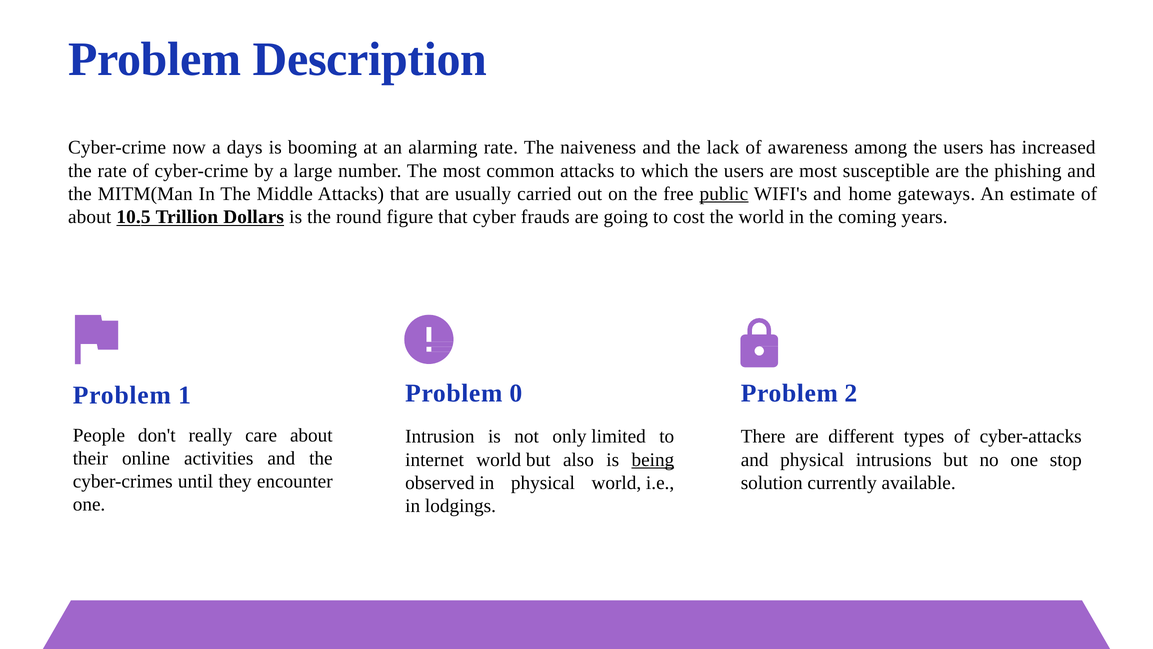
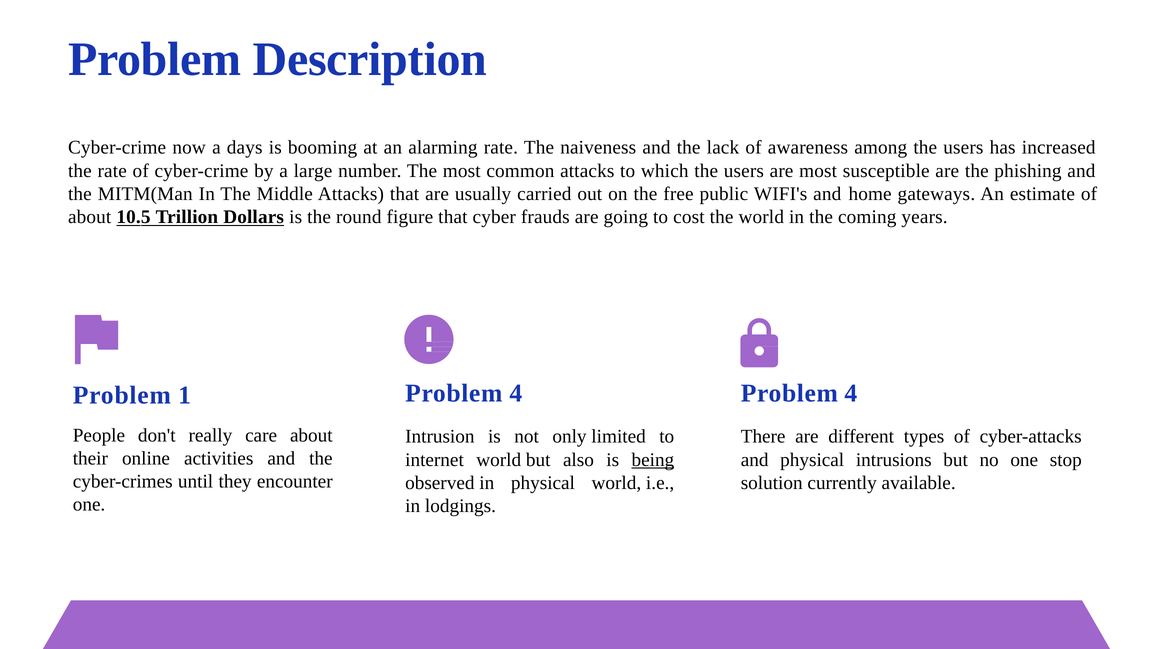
public underline: present -> none (724, 194)
0: 0 -> 4 (516, 393)
2: 2 -> 4 (851, 393)
